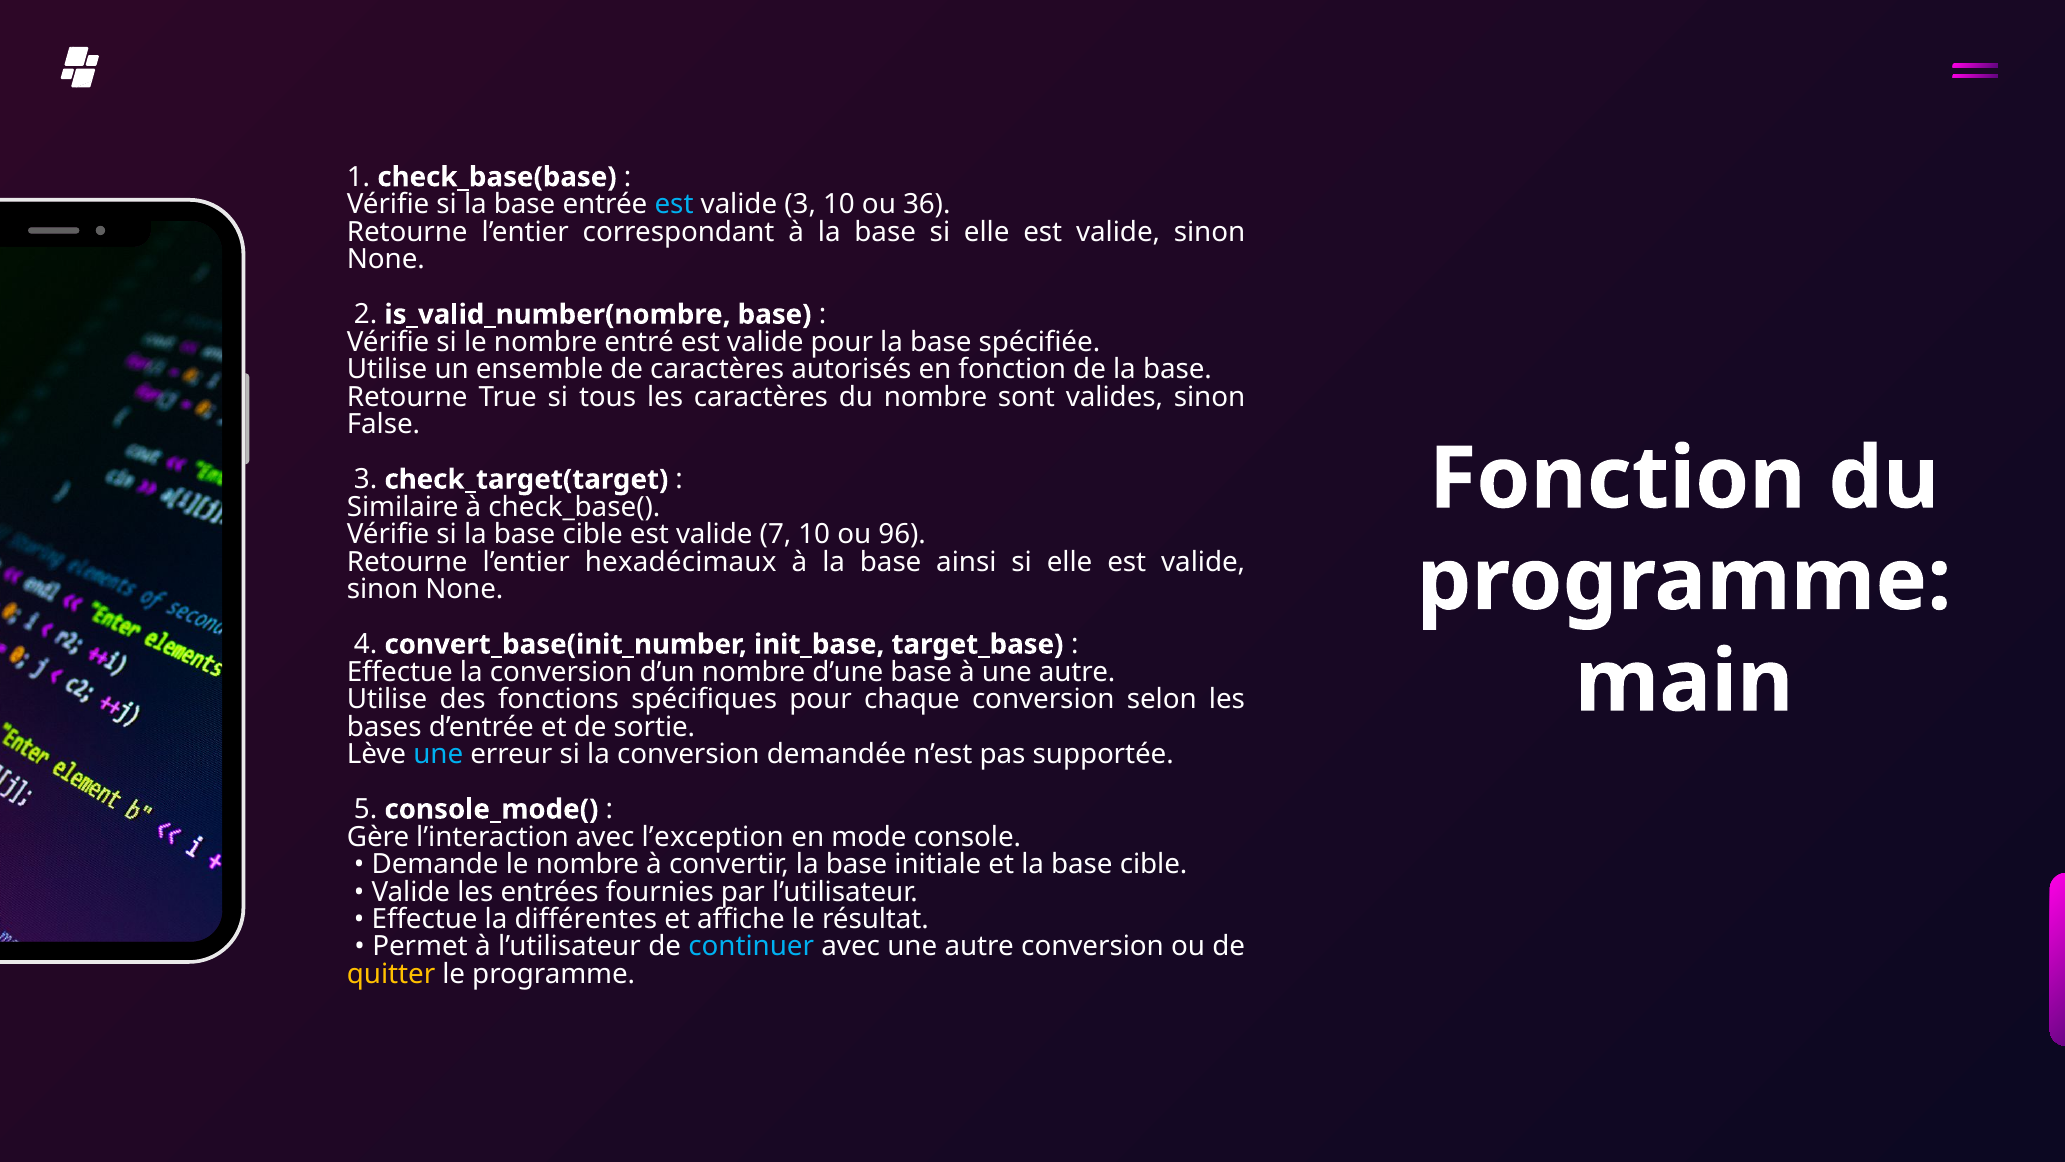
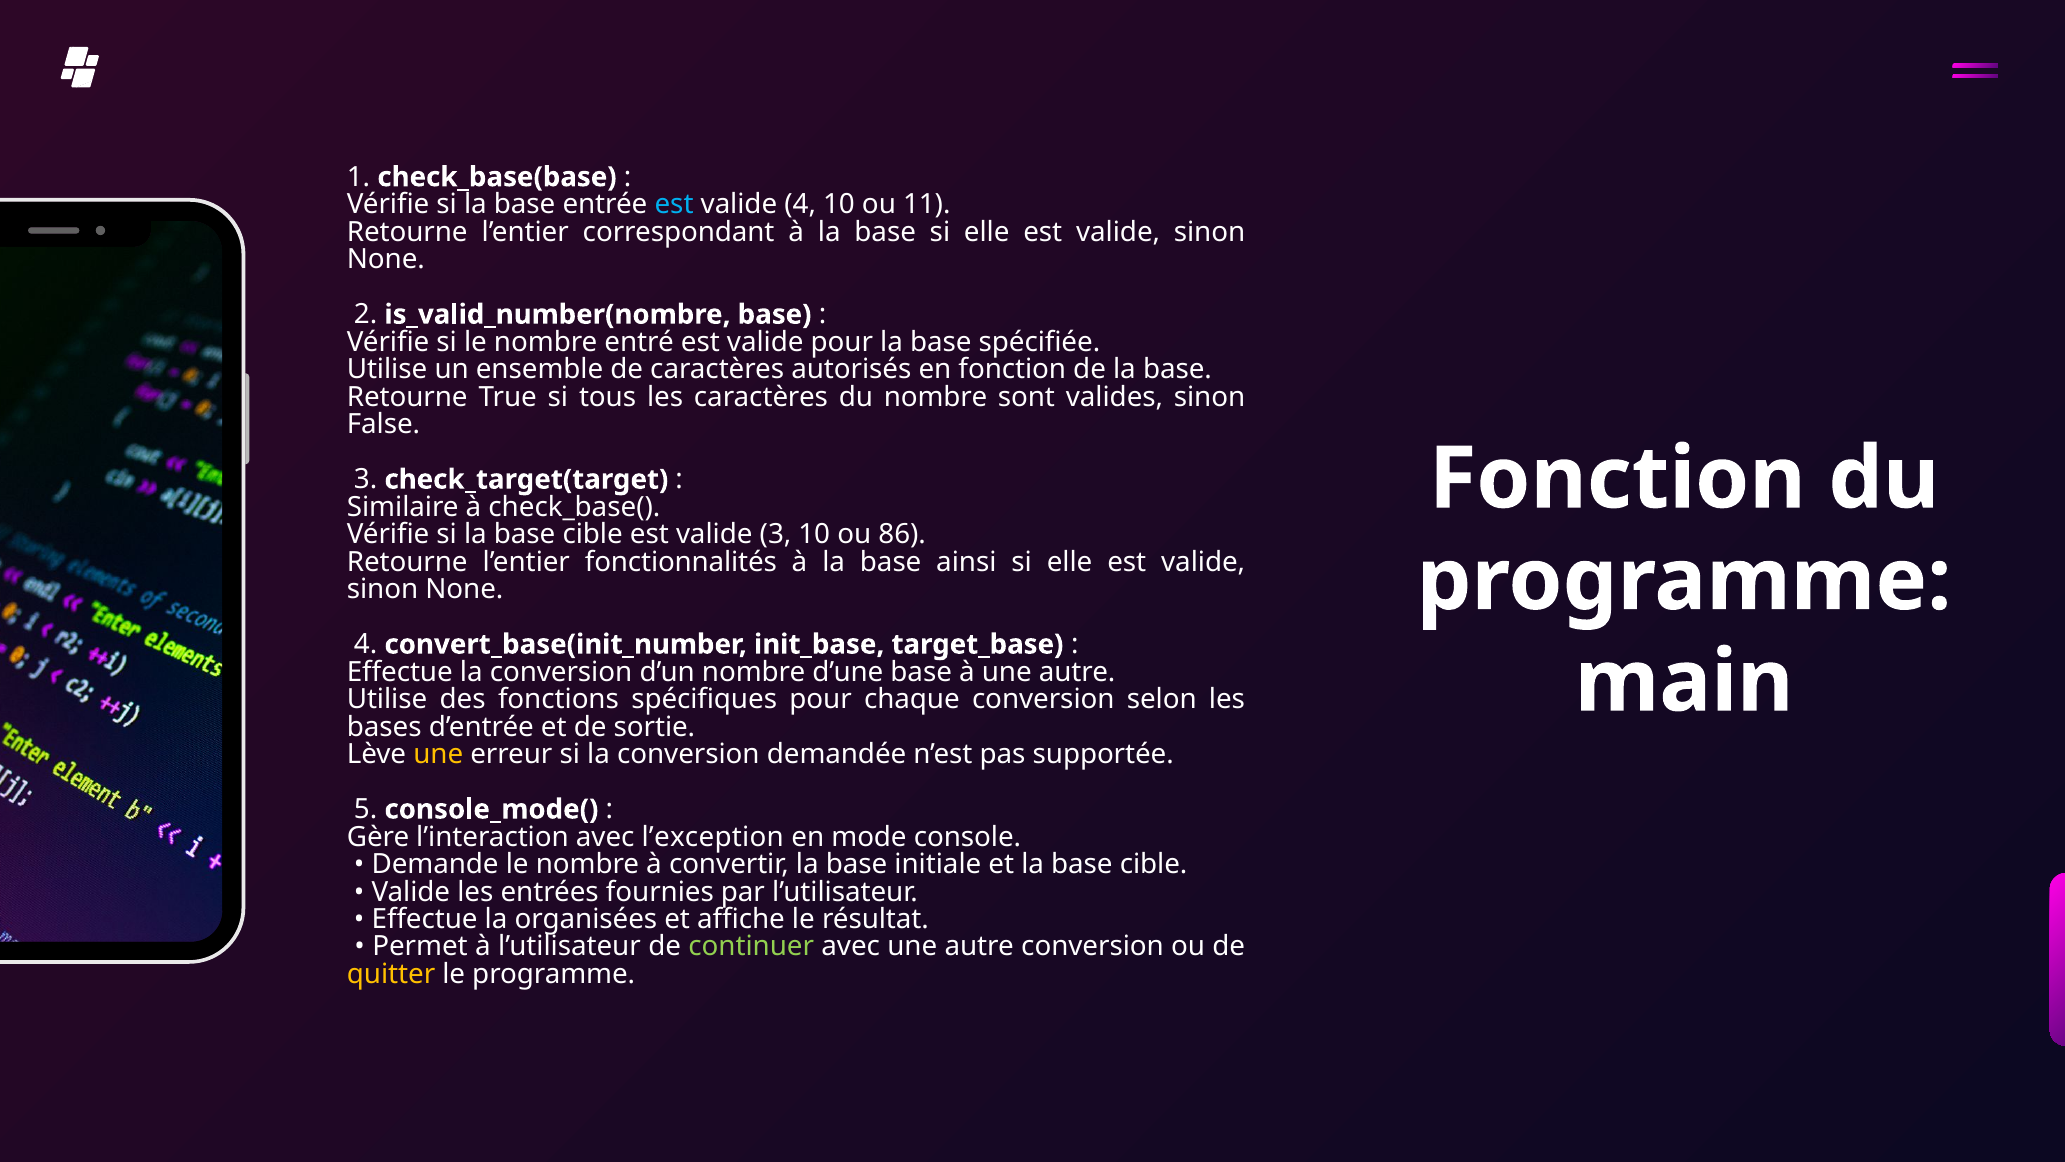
valide 3: 3 -> 4 (800, 205)
36: 36 -> 11 (927, 205)
valide 7: 7 -> 3 (776, 534)
96: 96 -> 86 (902, 534)
hexadécimaux: hexadécimaux -> fonctionnalités (681, 562)
une colour: light blue -> yellow (438, 754)
différentes: différentes -> organisées (586, 919)
continuer colour: light blue -> light green (751, 946)
